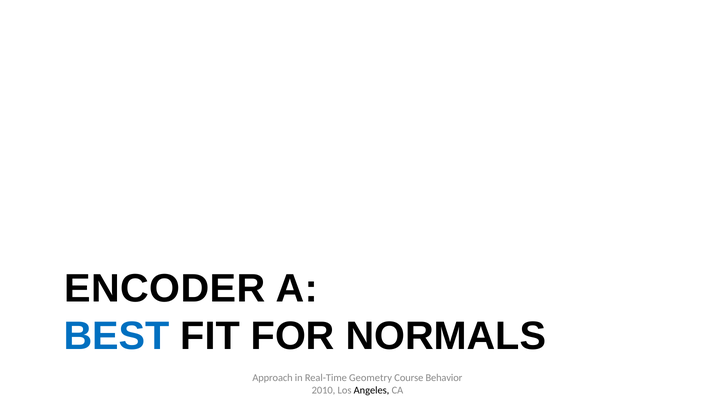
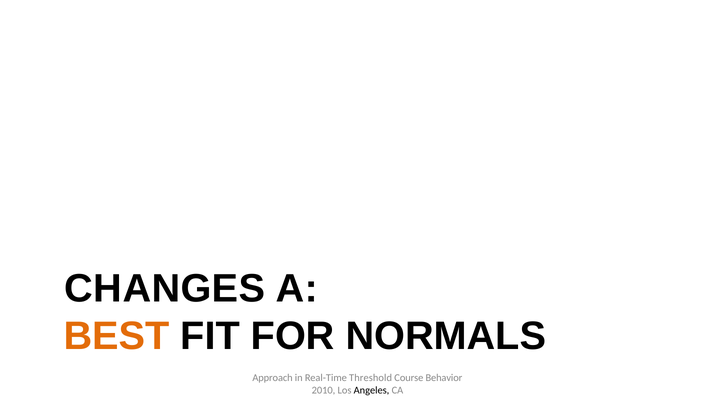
ENCODER: ENCODER -> CHANGES (165, 289)
BEST colour: blue -> orange (116, 336)
Geometry: Geometry -> Threshold (371, 378)
